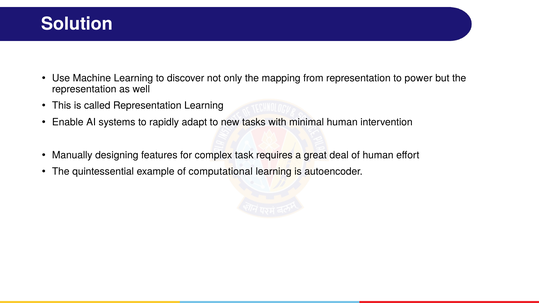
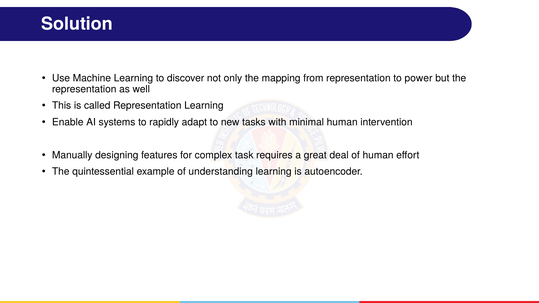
computational: computational -> understanding (221, 172)
